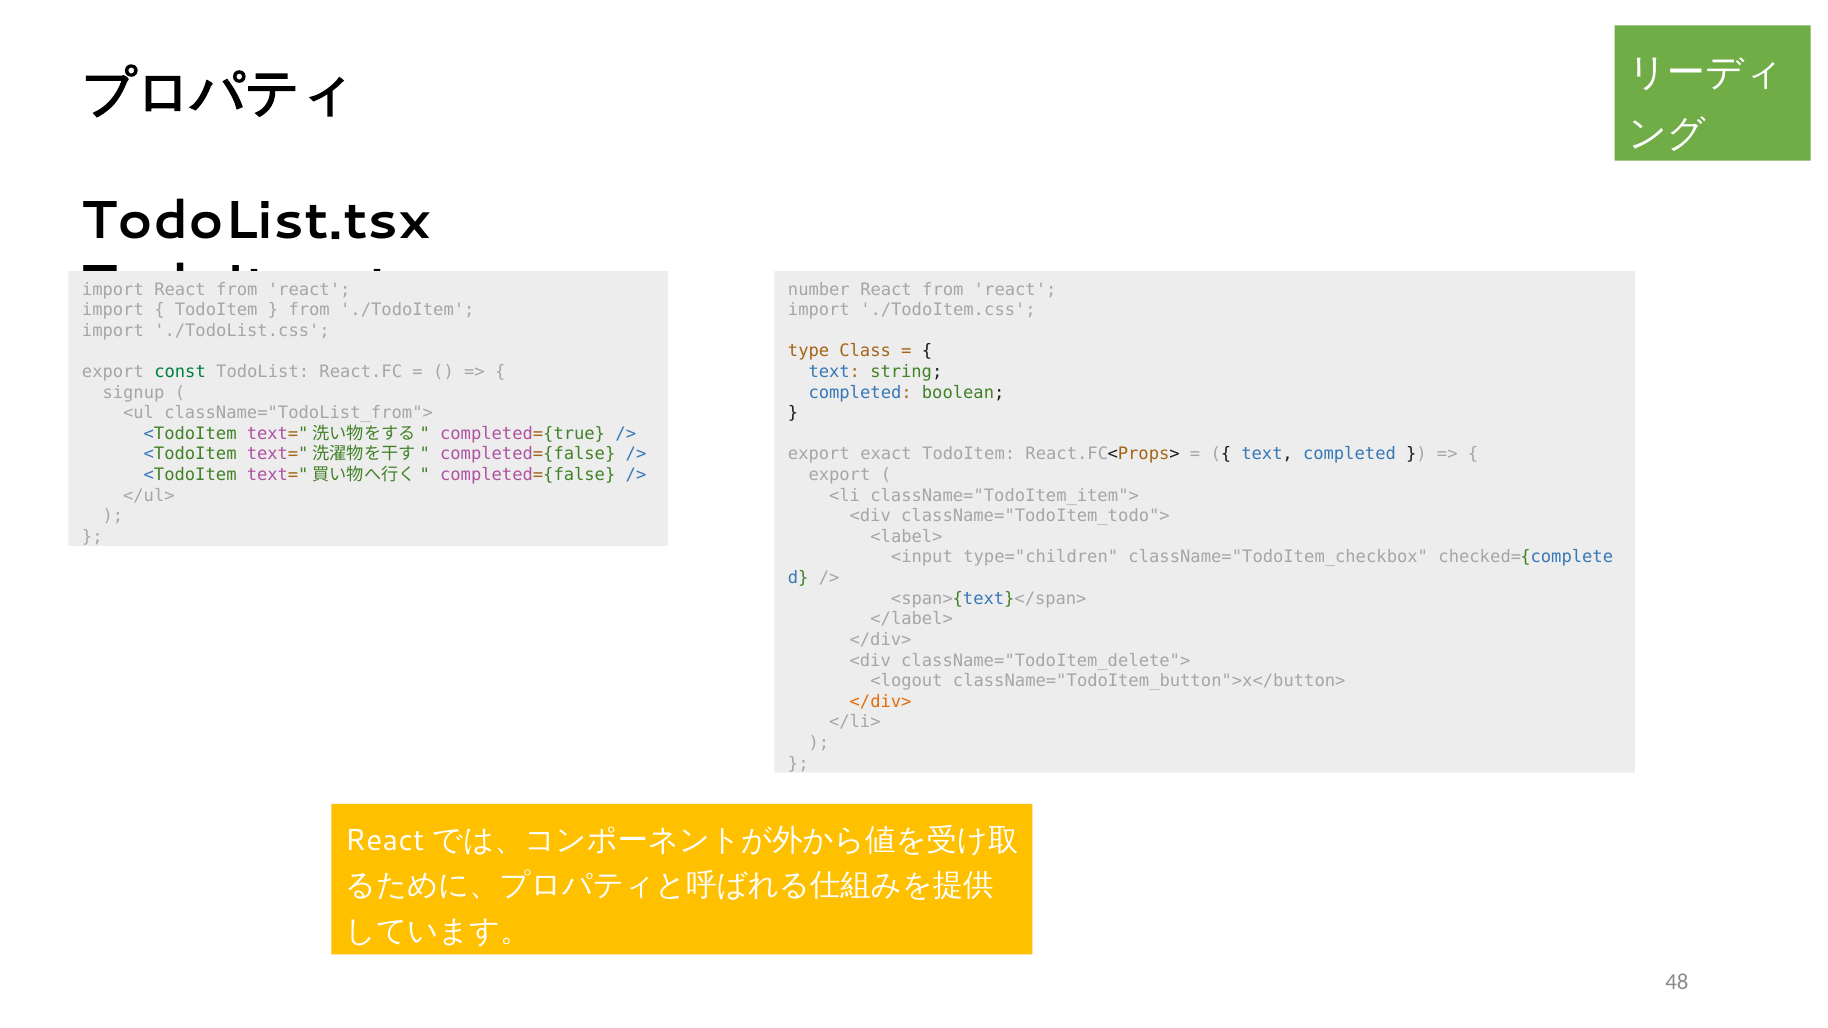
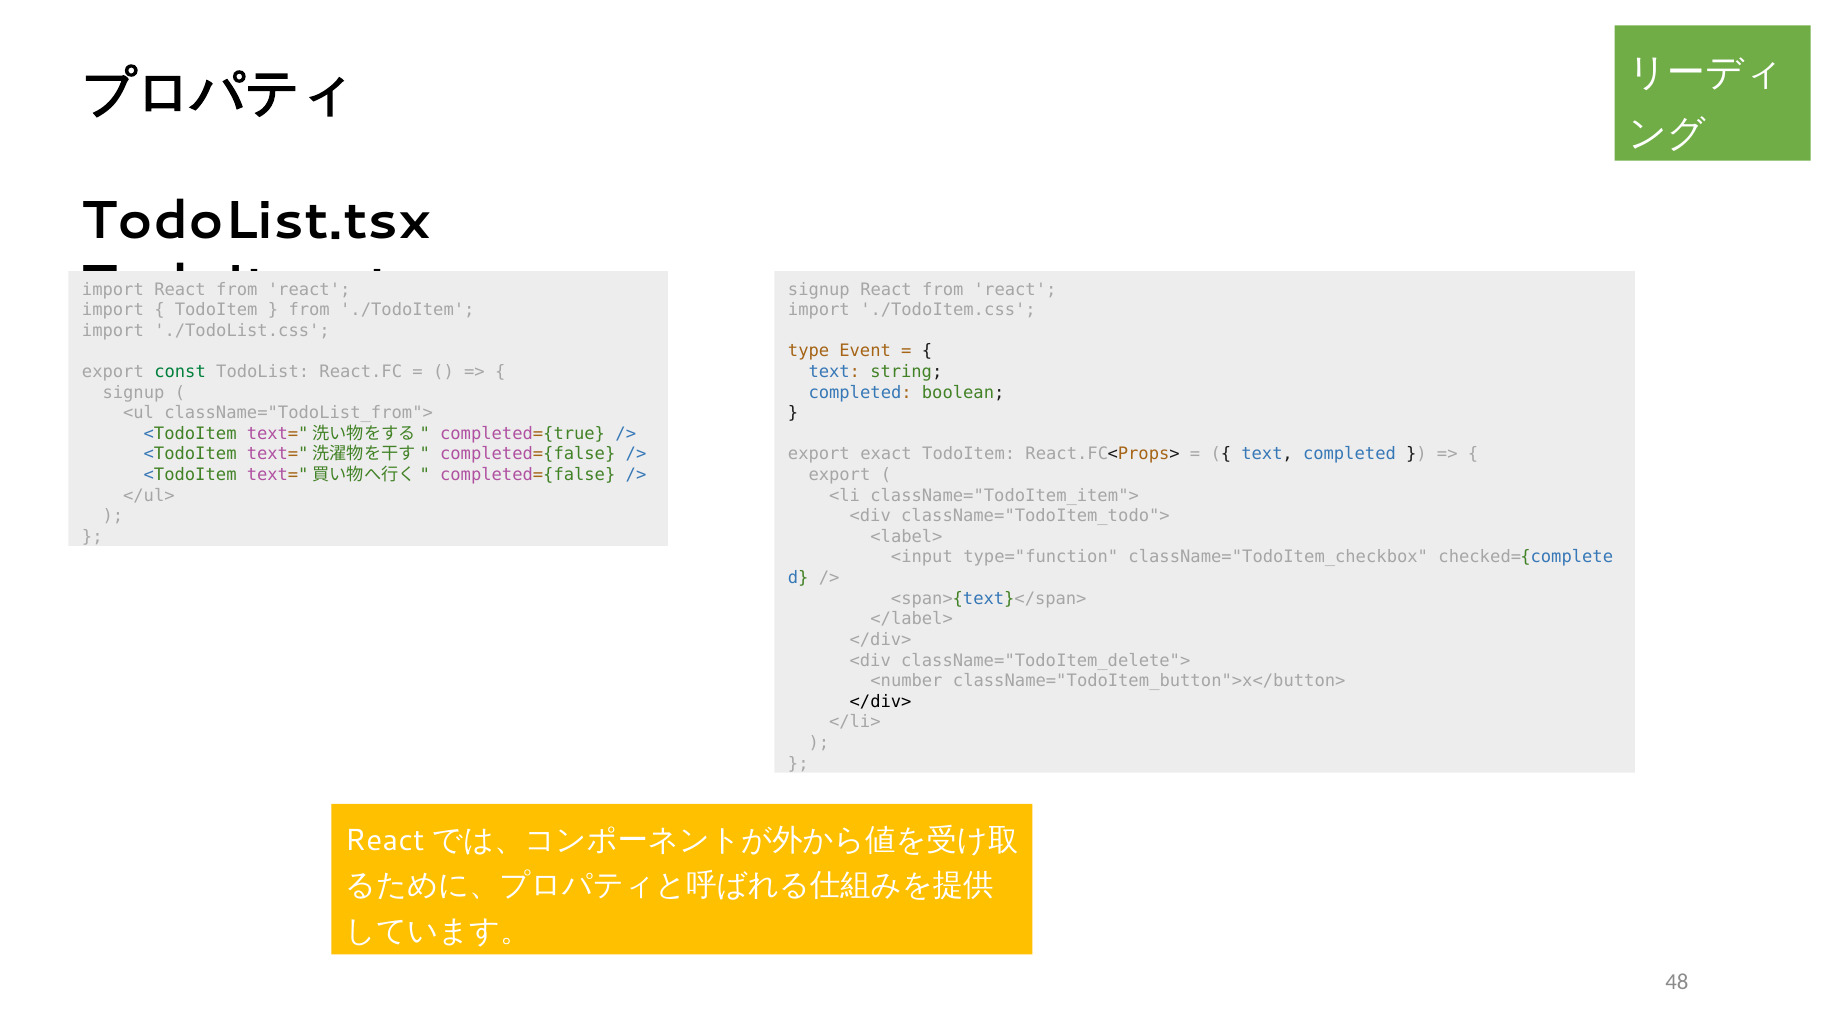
number: number -> signup (819, 289)
Class: Class -> Event (865, 351)
type="children: type="children -> type="function (1041, 557)
<logout: <logout -> <number (906, 681)
</div> colour: orange -> black (881, 702)
